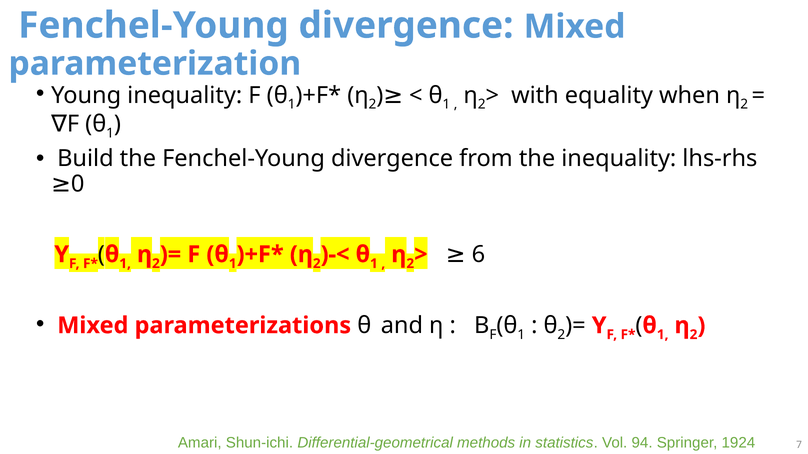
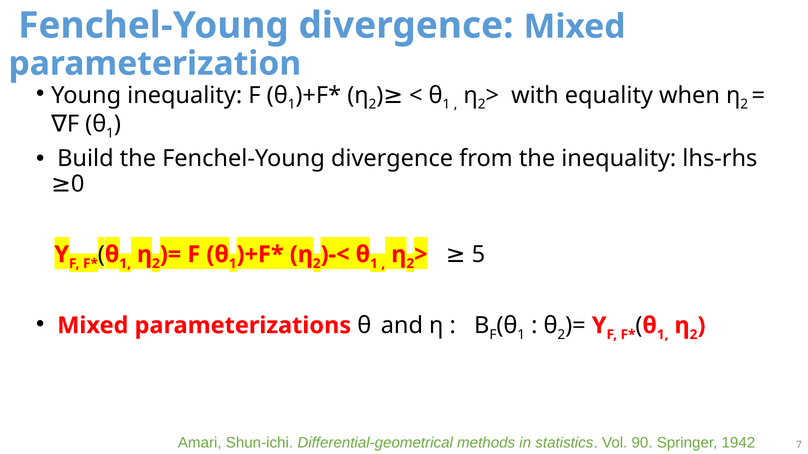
6: 6 -> 5 (478, 255)
94: 94 -> 90 (642, 443)
1924: 1924 -> 1942 (738, 443)
